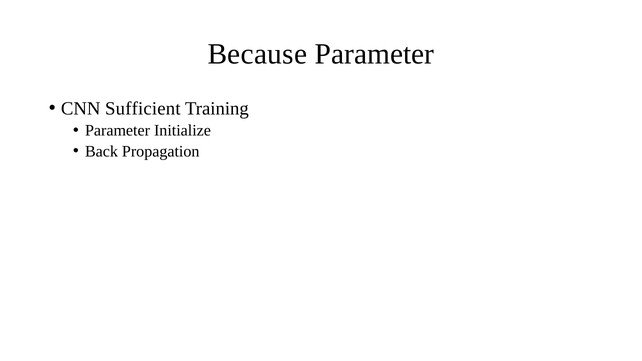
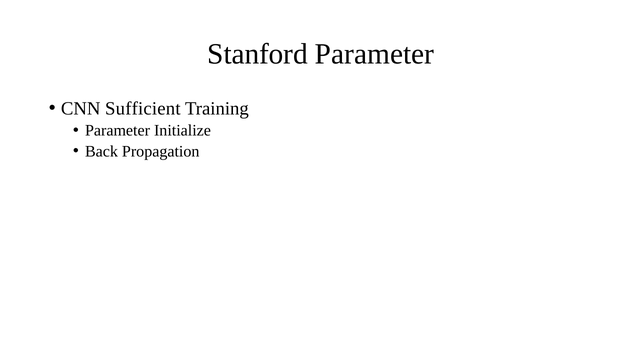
Because: Because -> Stanford (258, 54)
